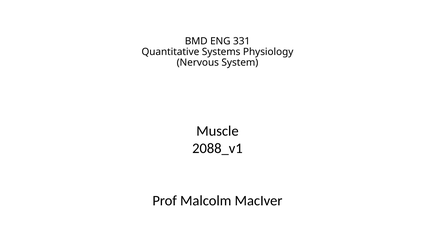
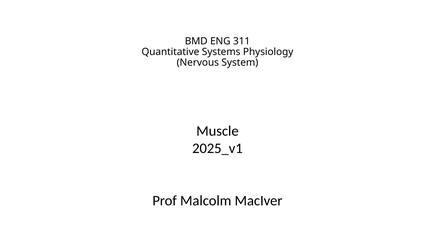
331: 331 -> 311 (242, 41)
2088_v1: 2088_v1 -> 2025_v1 (217, 148)
